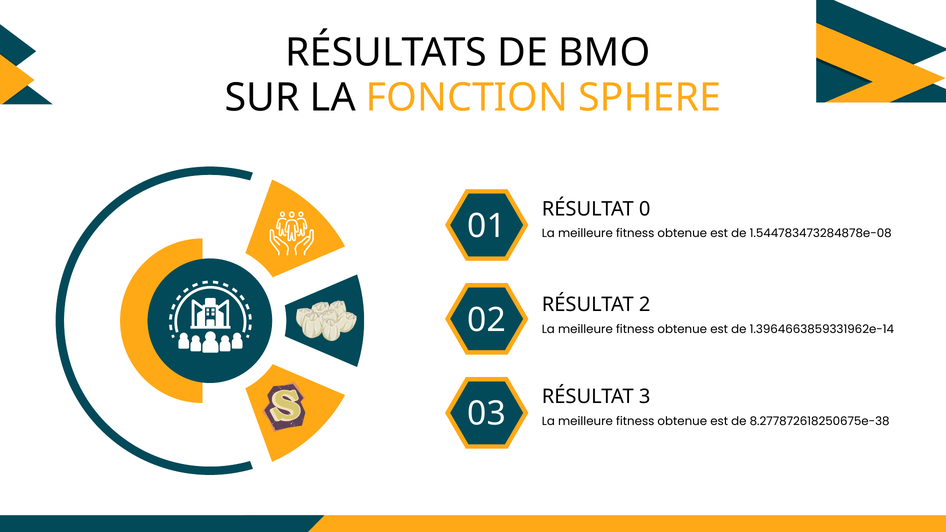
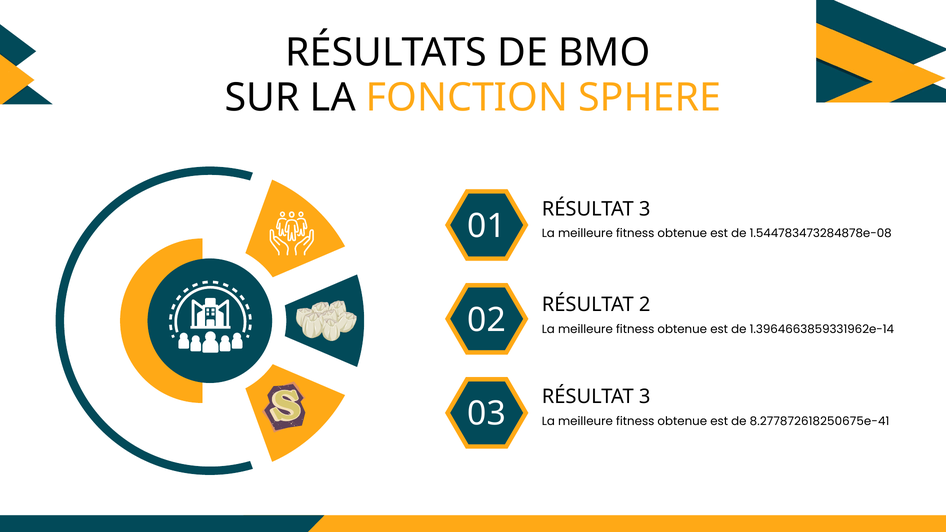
0: 0 -> 3 (645, 209)
8.277872618250675e-38: 8.277872618250675e-38 -> 8.277872618250675e-41 (820, 421)
